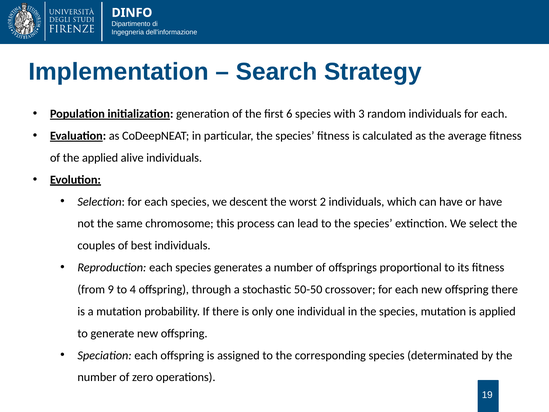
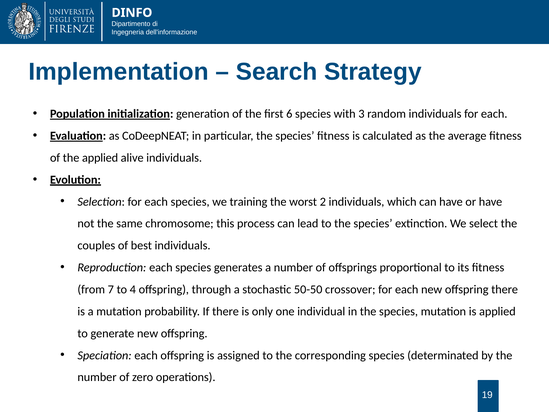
descent: descent -> training (248, 202)
9: 9 -> 7 (111, 289)
